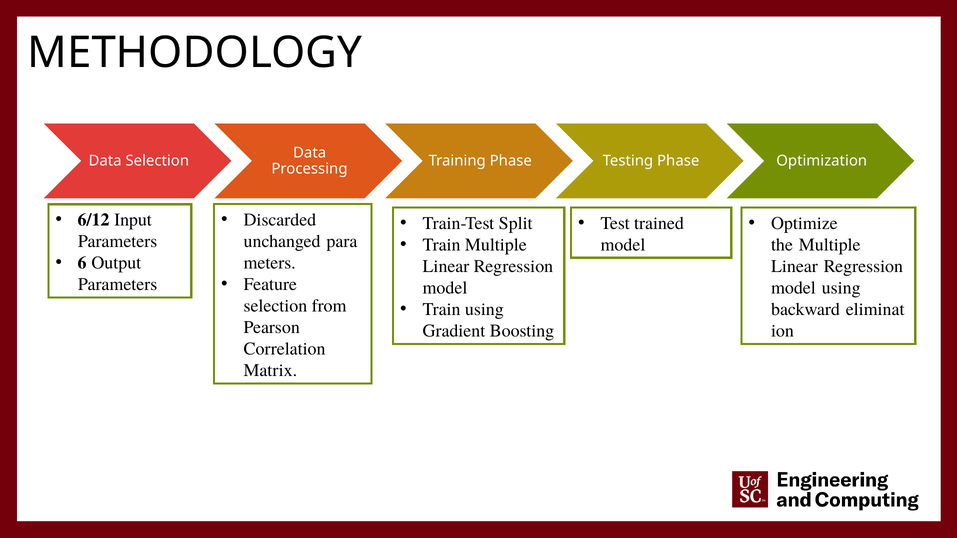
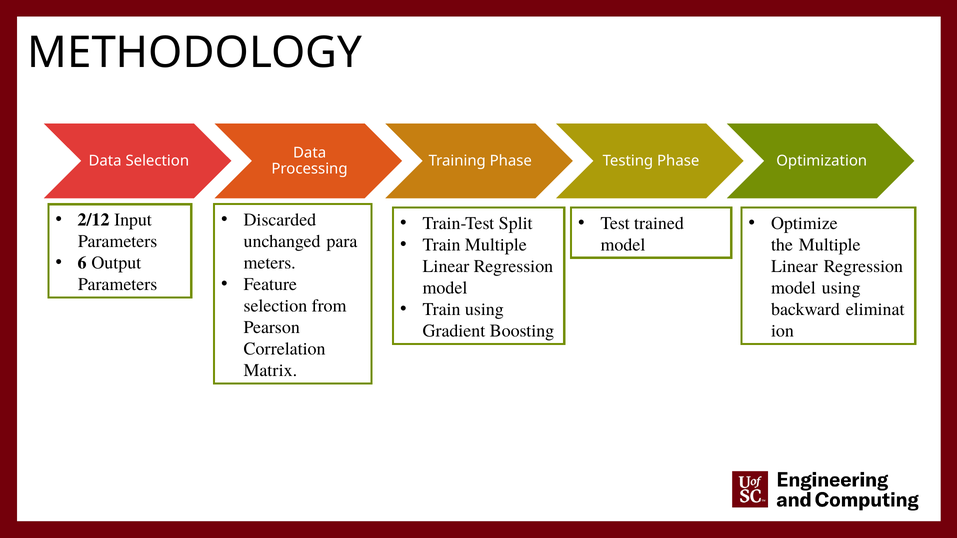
6/12: 6/12 -> 2/12 (94, 220)
